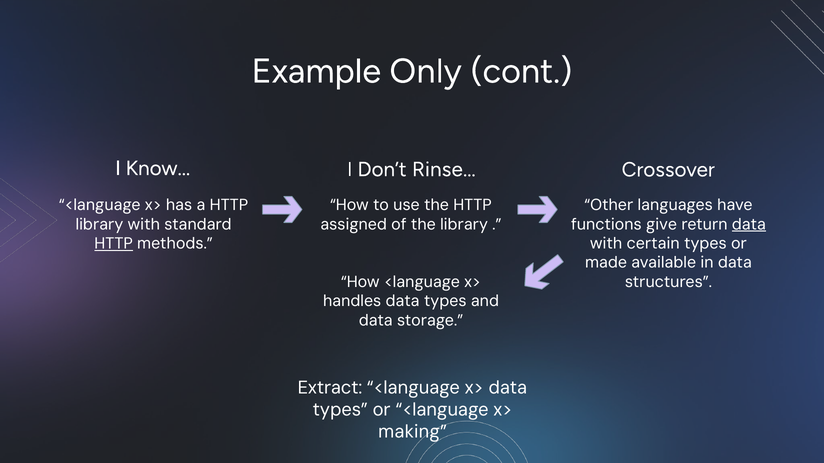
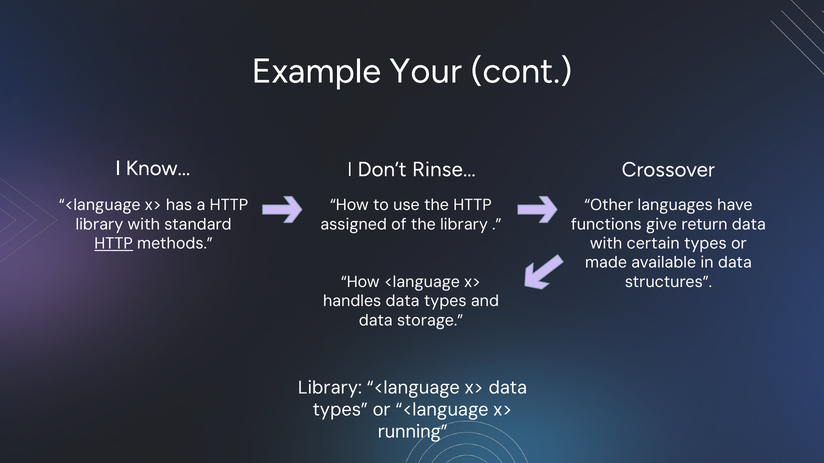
Only: Only -> Your (426, 71)
data underline: present -> none (749, 224)
Extract: Extract -> Library (330, 388)
making: making -> running (413, 432)
